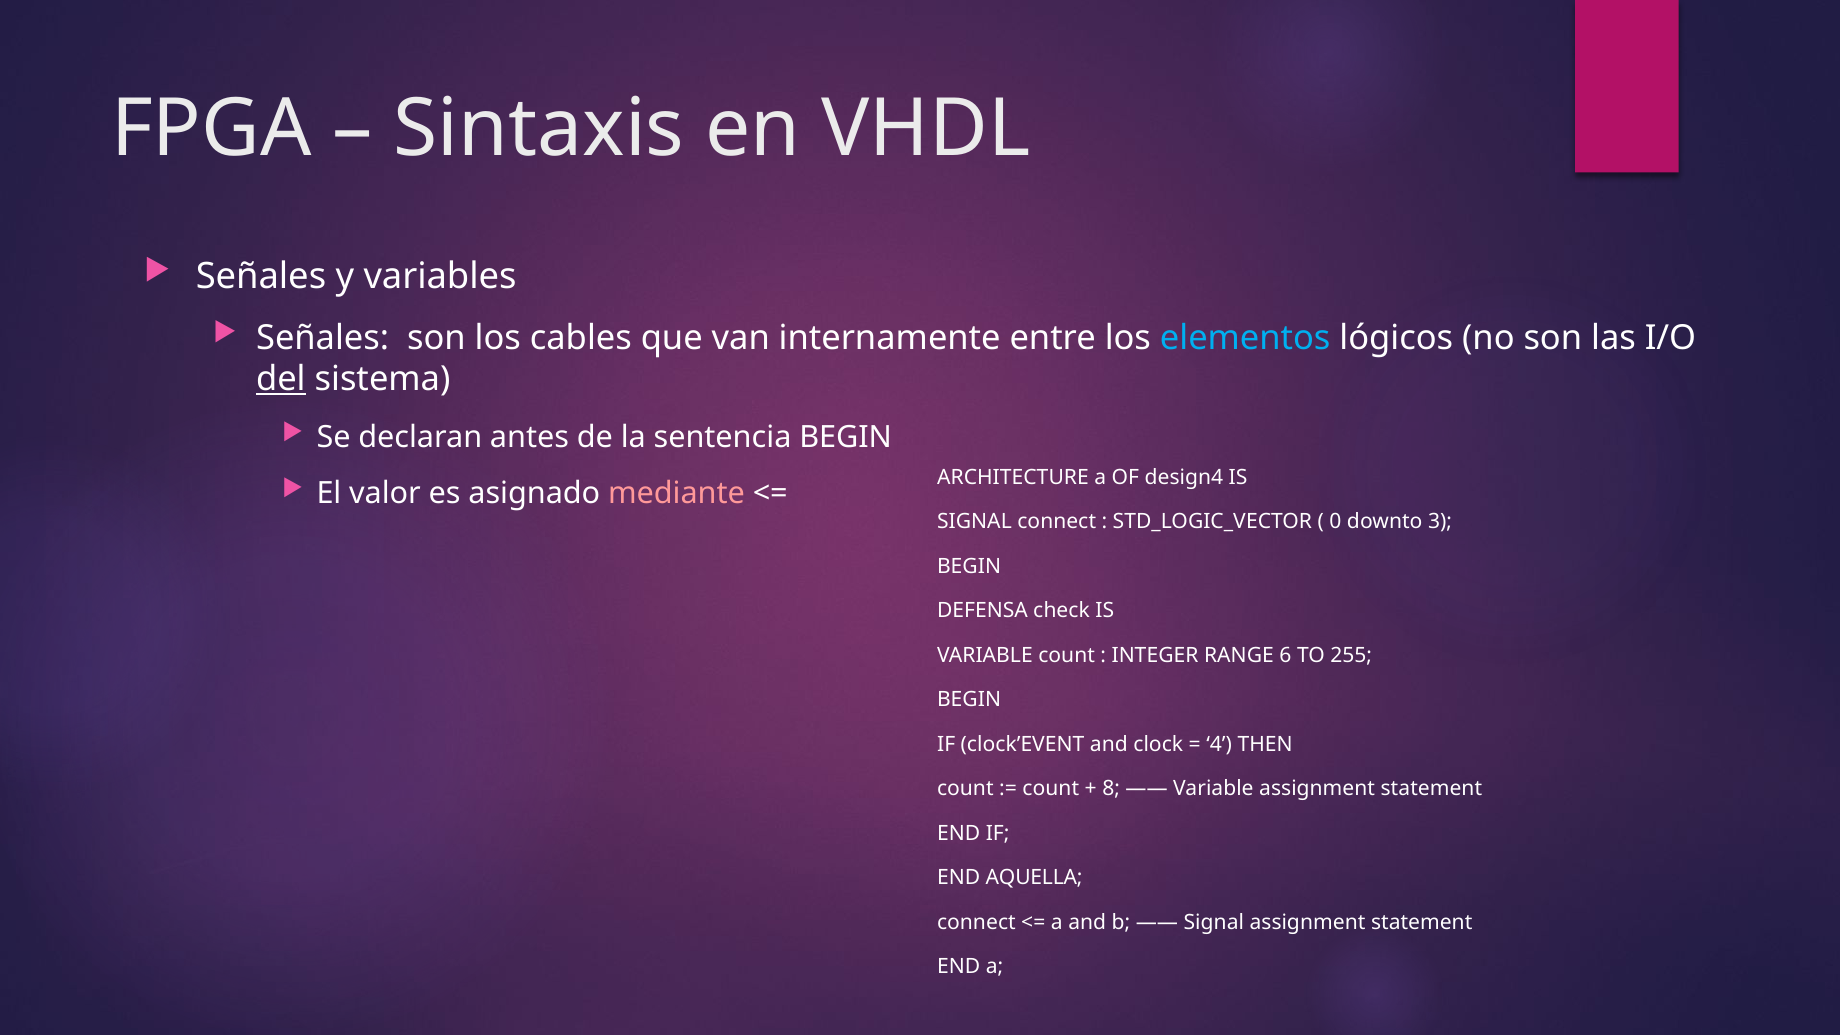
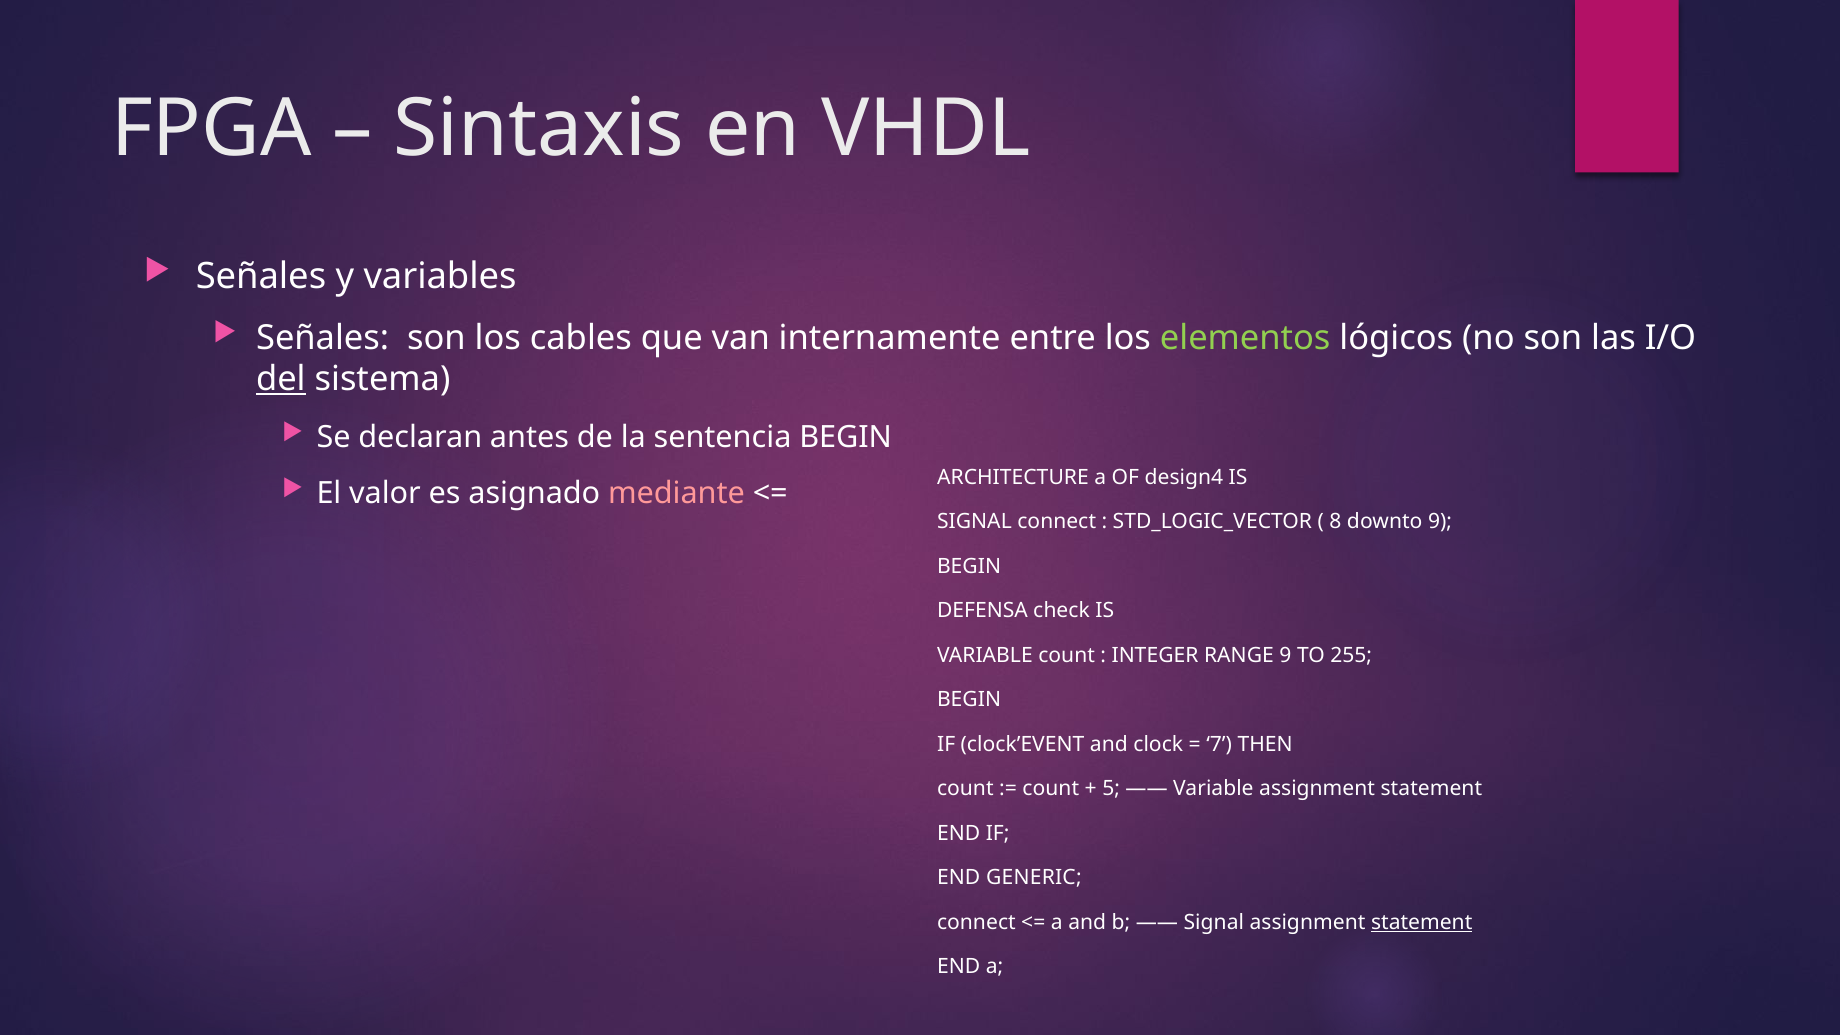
elementos colour: light blue -> light green (1245, 338)
0: 0 -> 8 (1336, 522)
downto 3: 3 -> 9 (1440, 522)
RANGE 6: 6 -> 9 (1285, 655)
4: 4 -> 7 (1219, 744)
8: 8 -> 5 (1111, 789)
AQUELLA: AQUELLA -> GENERIC (1034, 878)
statement underline: none -> present (1422, 922)
